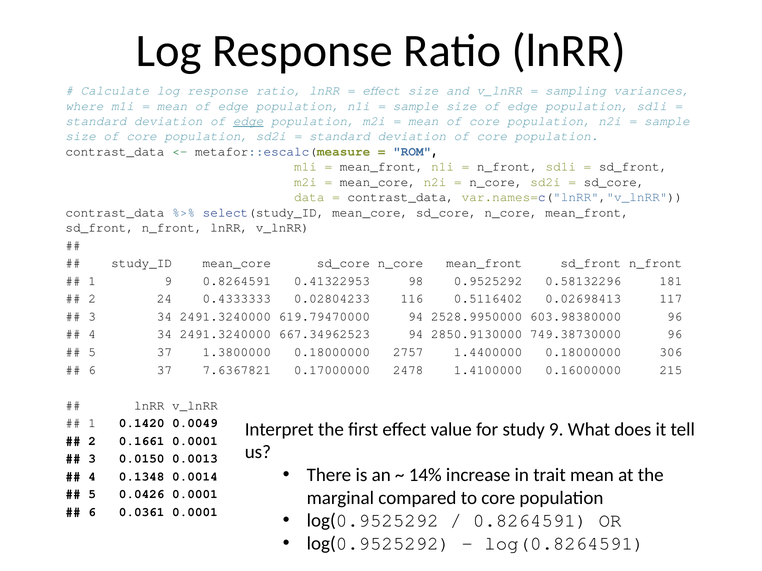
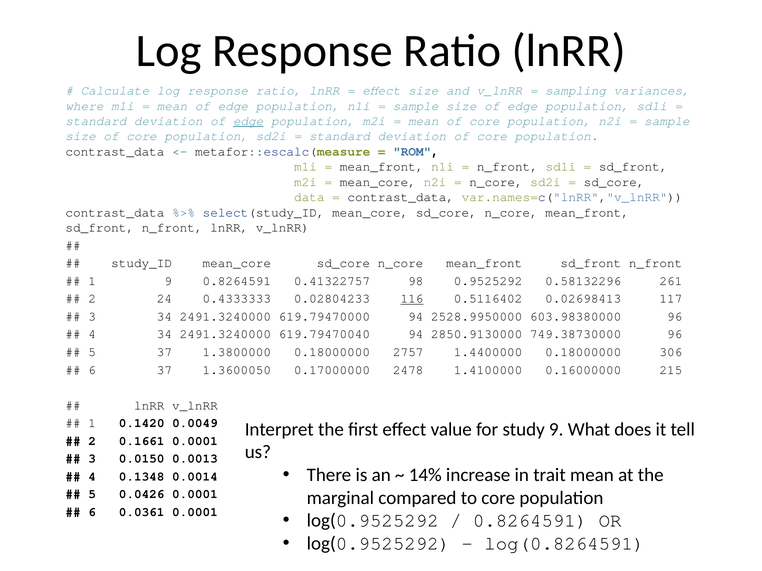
0.41322953: 0.41322953 -> 0.41322757 (332, 281)
181: 181 -> 261 (671, 281)
116 underline: none -> present (412, 299)
667.34962523: 667.34962523 -> 619.79470040 (324, 335)
7.6367821: 7.6367821 -> 1.3600050 (237, 370)
